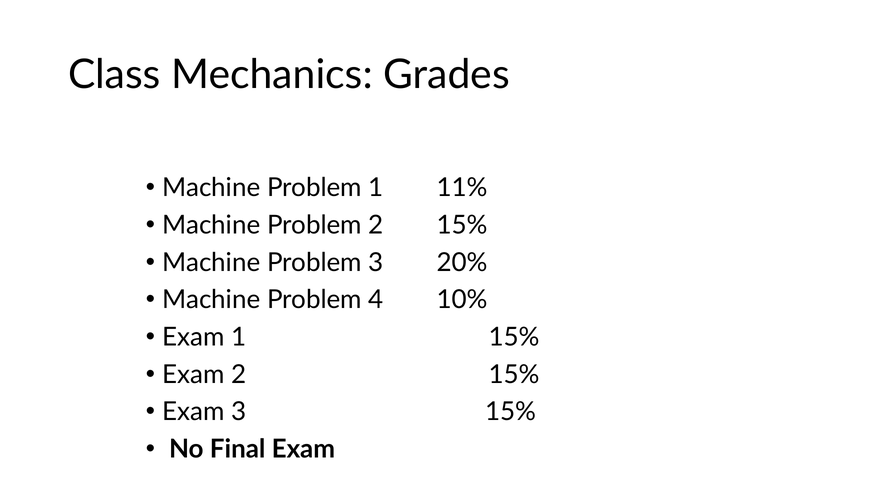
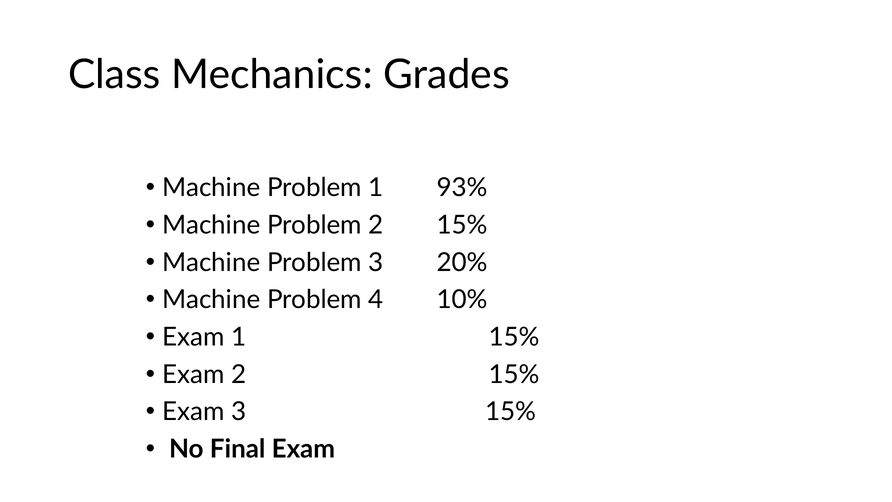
11%: 11% -> 93% (462, 188)
